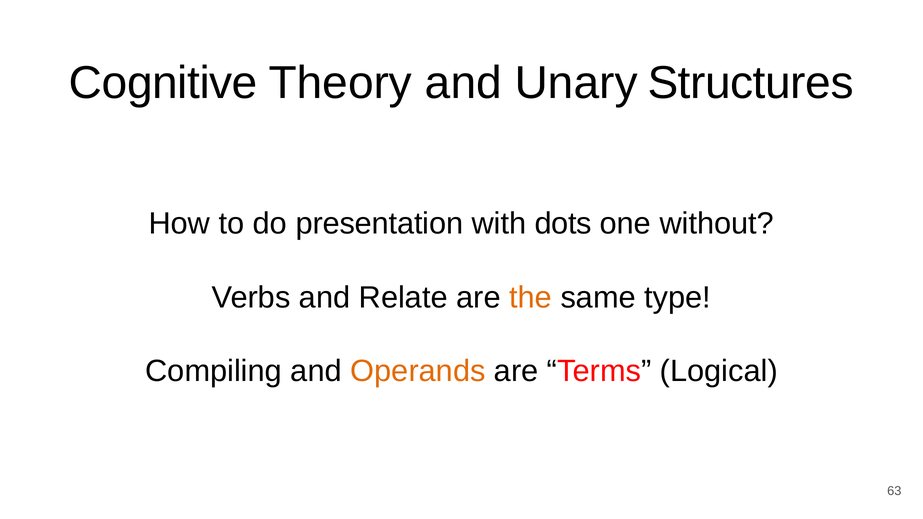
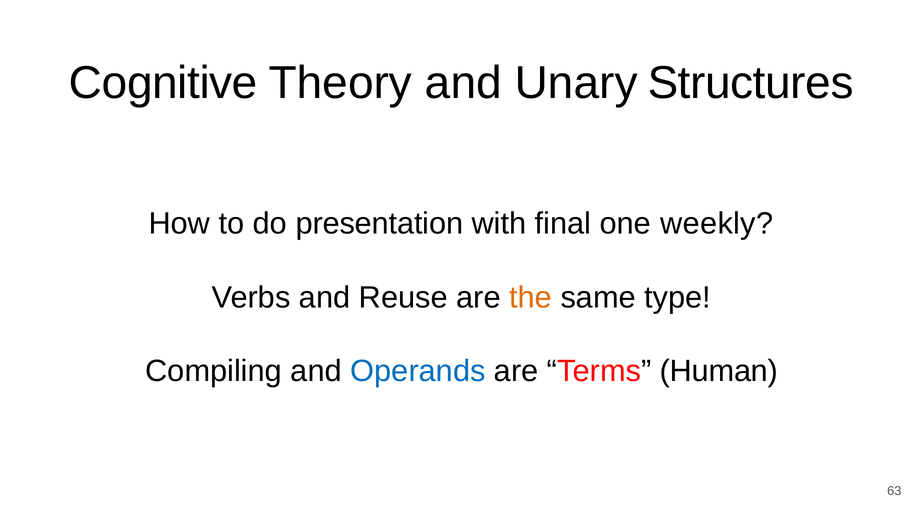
dots: dots -> final (563, 224)
without: without -> weekly (717, 224)
Relate: Relate -> Reuse (403, 298)
Operands colour: orange -> blue (418, 371)
Logical: Logical -> Human (719, 371)
